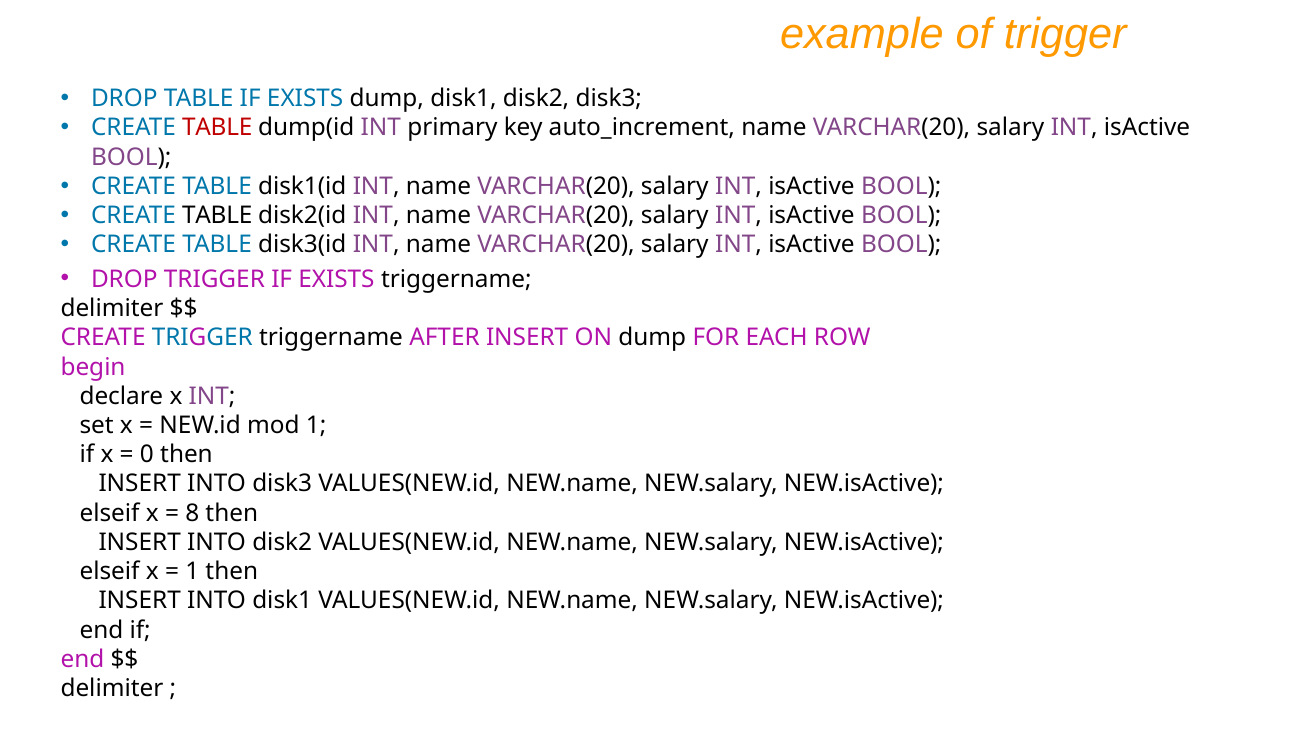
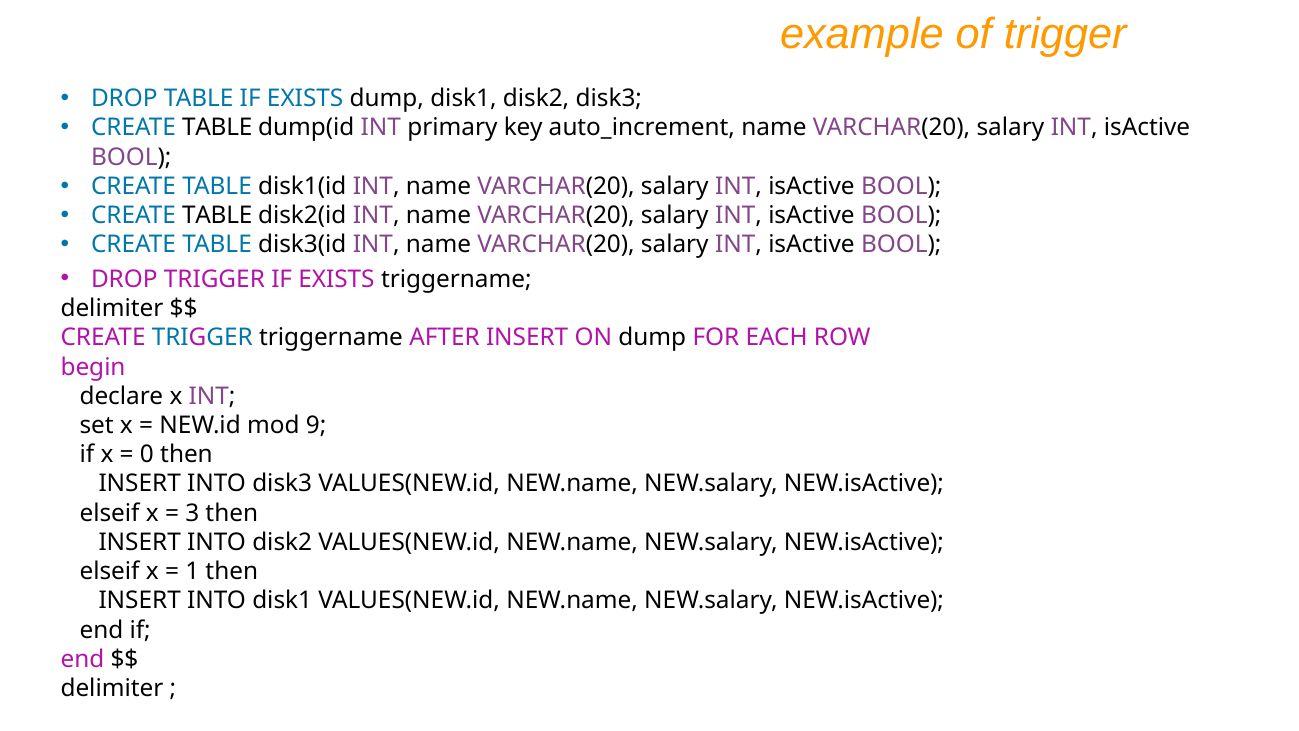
TABLE colour: red -> black (217, 128)
mod 1: 1 -> 9 (316, 425)
8: 8 -> 3 (192, 513)
